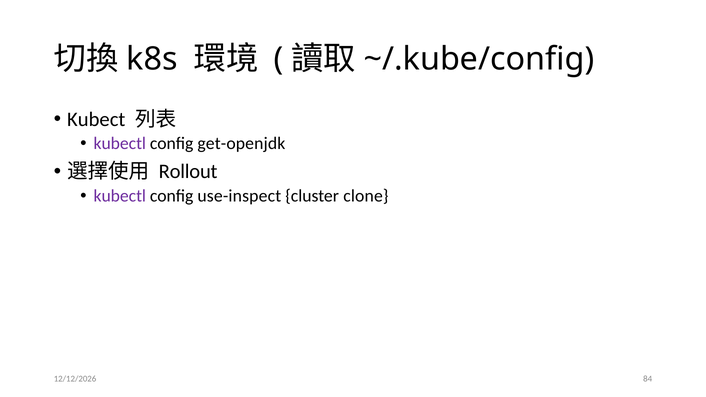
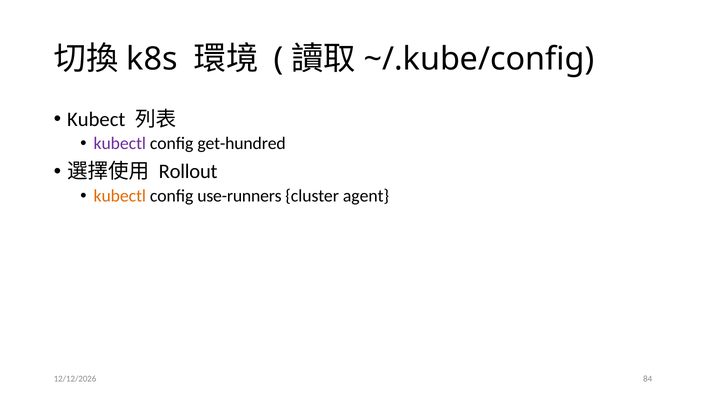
get-openjdk: get-openjdk -> get-hundred (242, 144)
kubectl colour: purple -> orange (120, 196)
use-inspect: use-inspect -> use-runners (239, 196)
clone: clone -> agent (366, 196)
